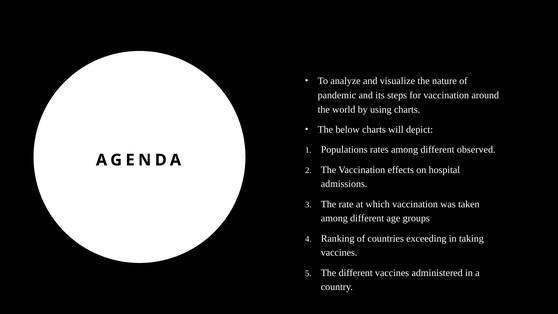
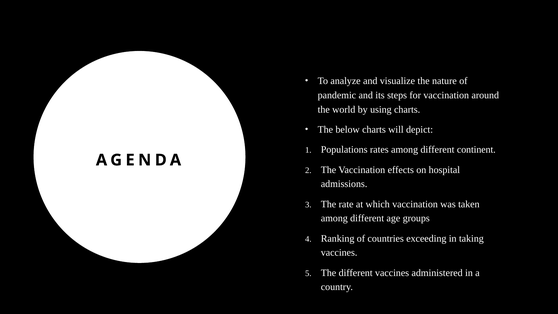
observed: observed -> continent (476, 150)
